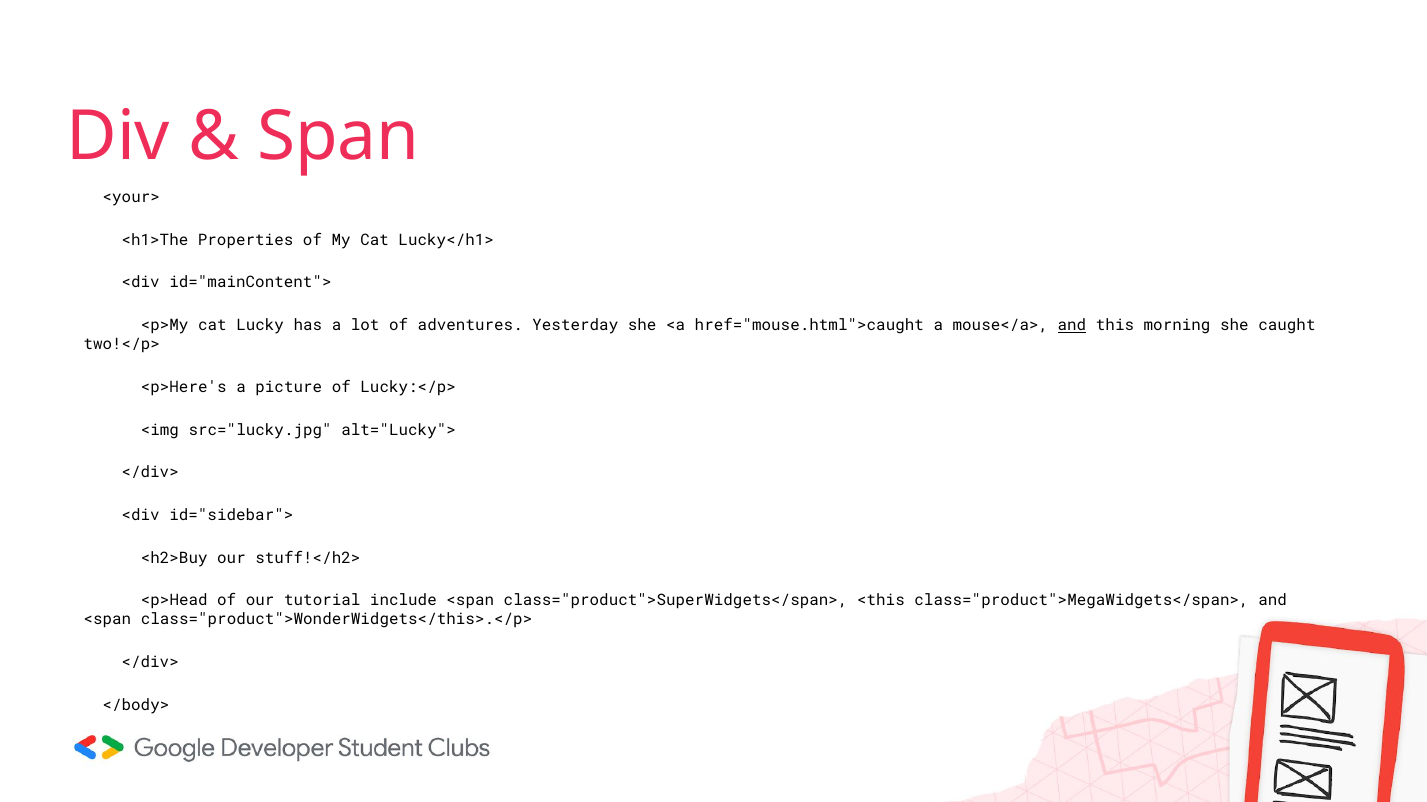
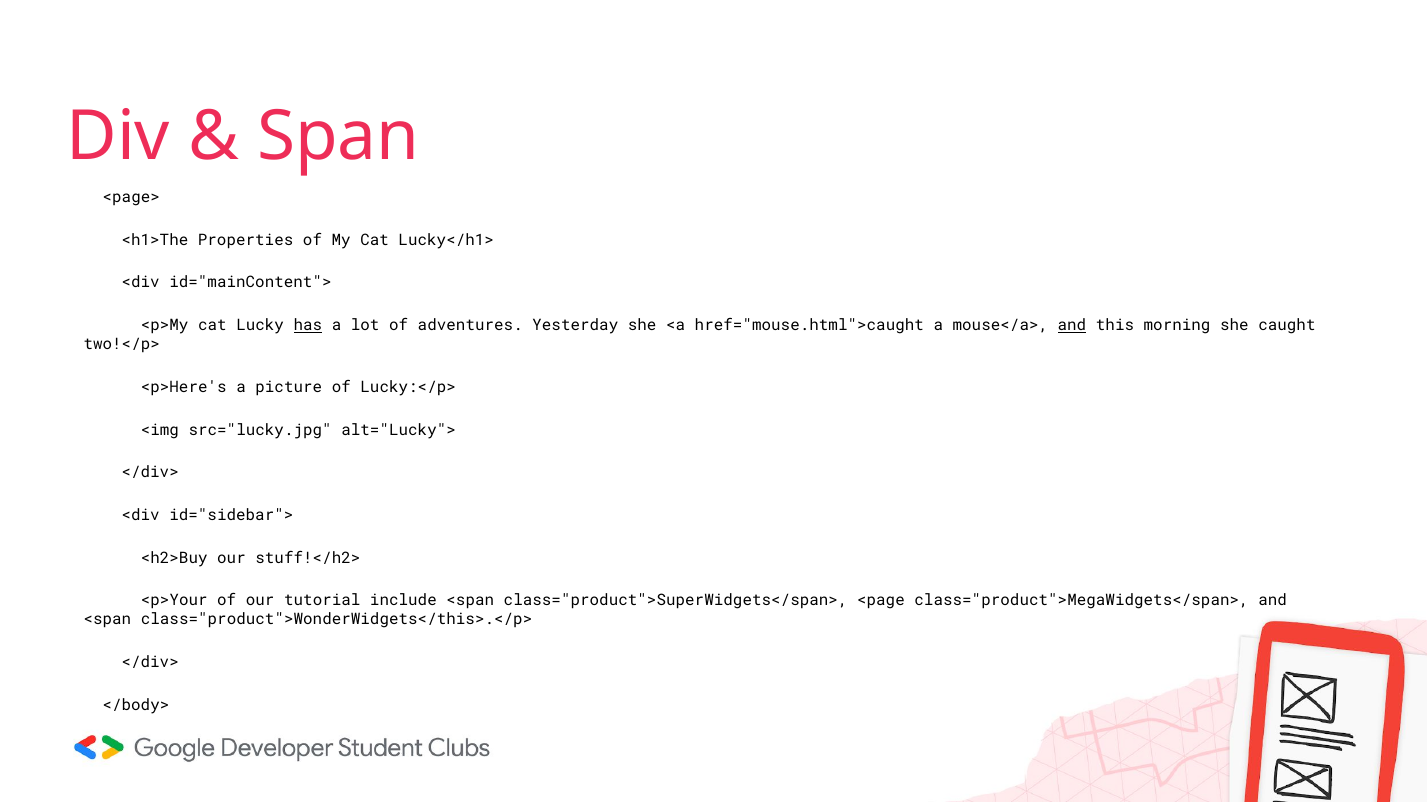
<your>: <your> -> <page> (131, 197)
has underline: none -> present (308, 326)
<p>Head: <p>Head -> <p>Your (174, 601)
<this: <this -> <page (881, 601)
